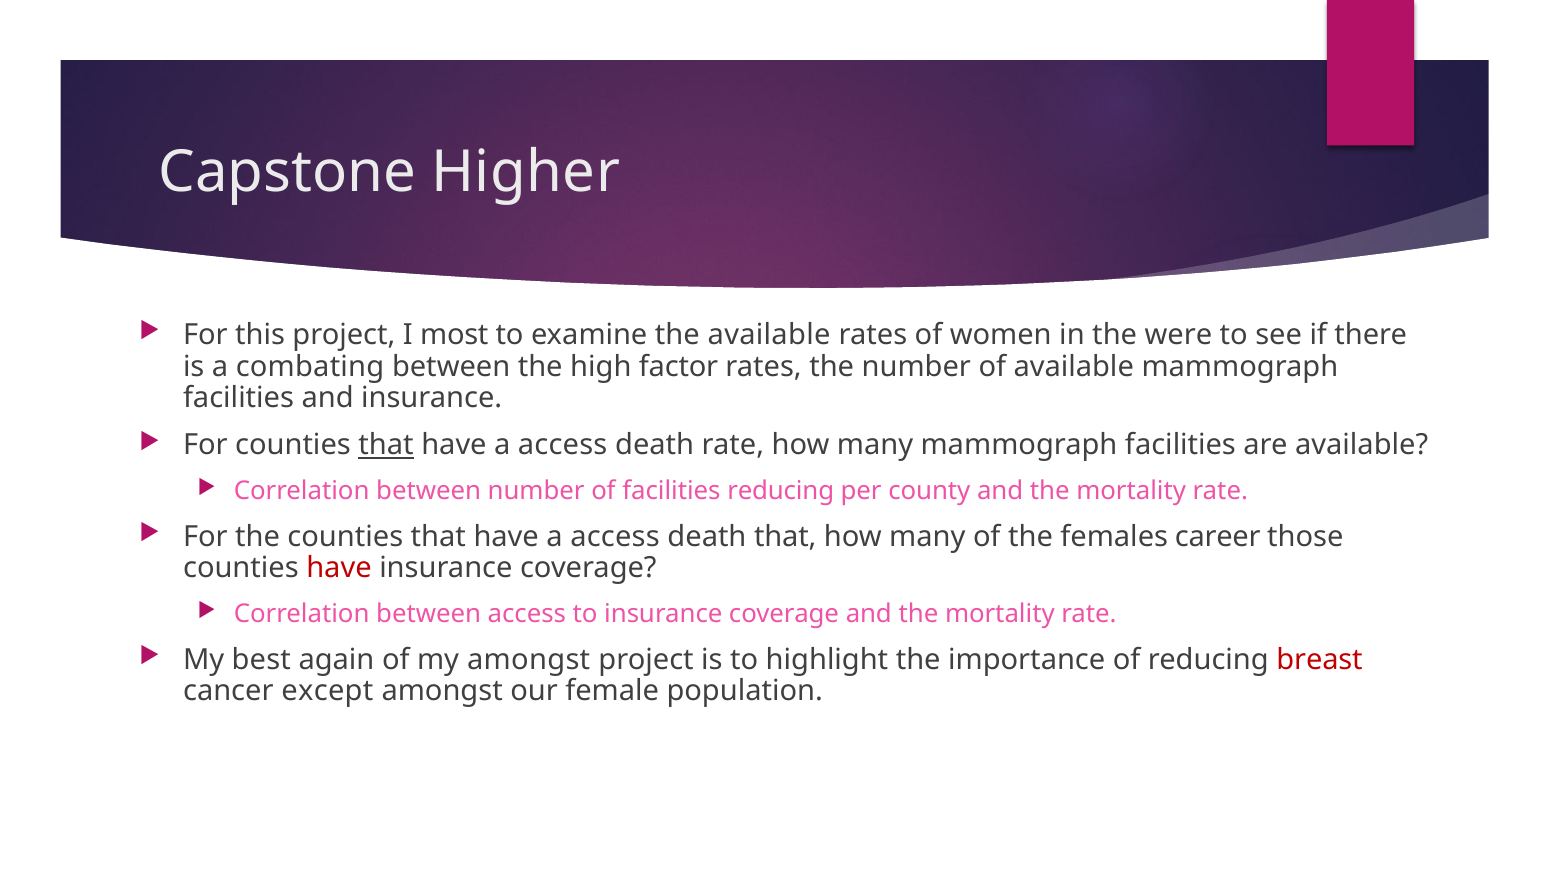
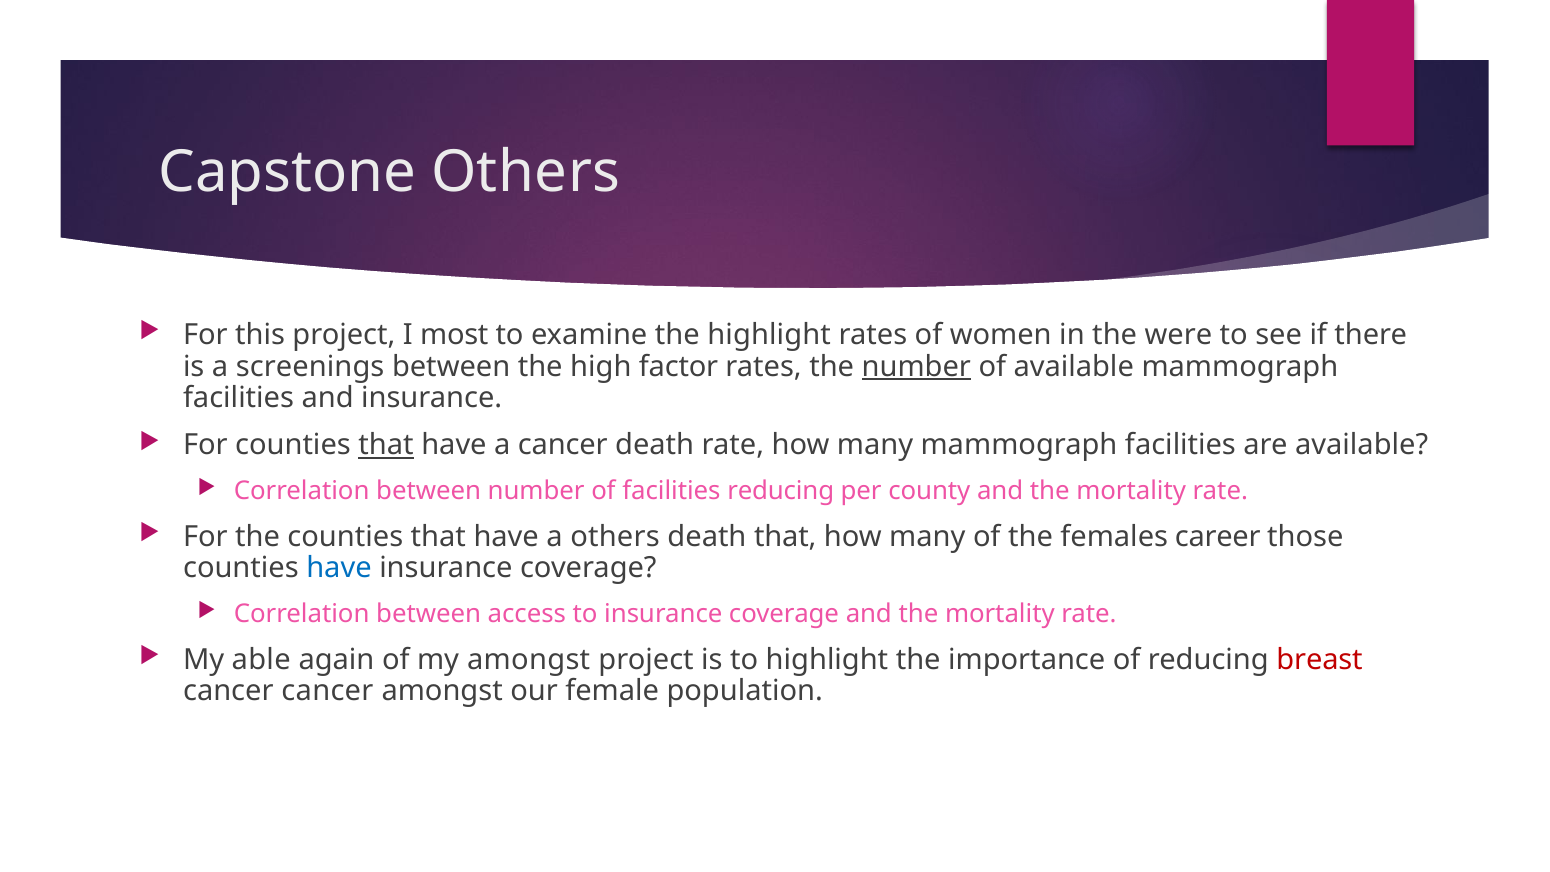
Capstone Higher: Higher -> Others (526, 173)
the available: available -> highlight (769, 335)
combating: combating -> screenings (310, 366)
number underline: none -> present (916, 366)
access: access -> cancer (563, 445)
access: access -> others (615, 537)
have colour: red -> blue (339, 568)
best: best -> able (261, 660)
cancer except: except -> cancer (327, 691)
